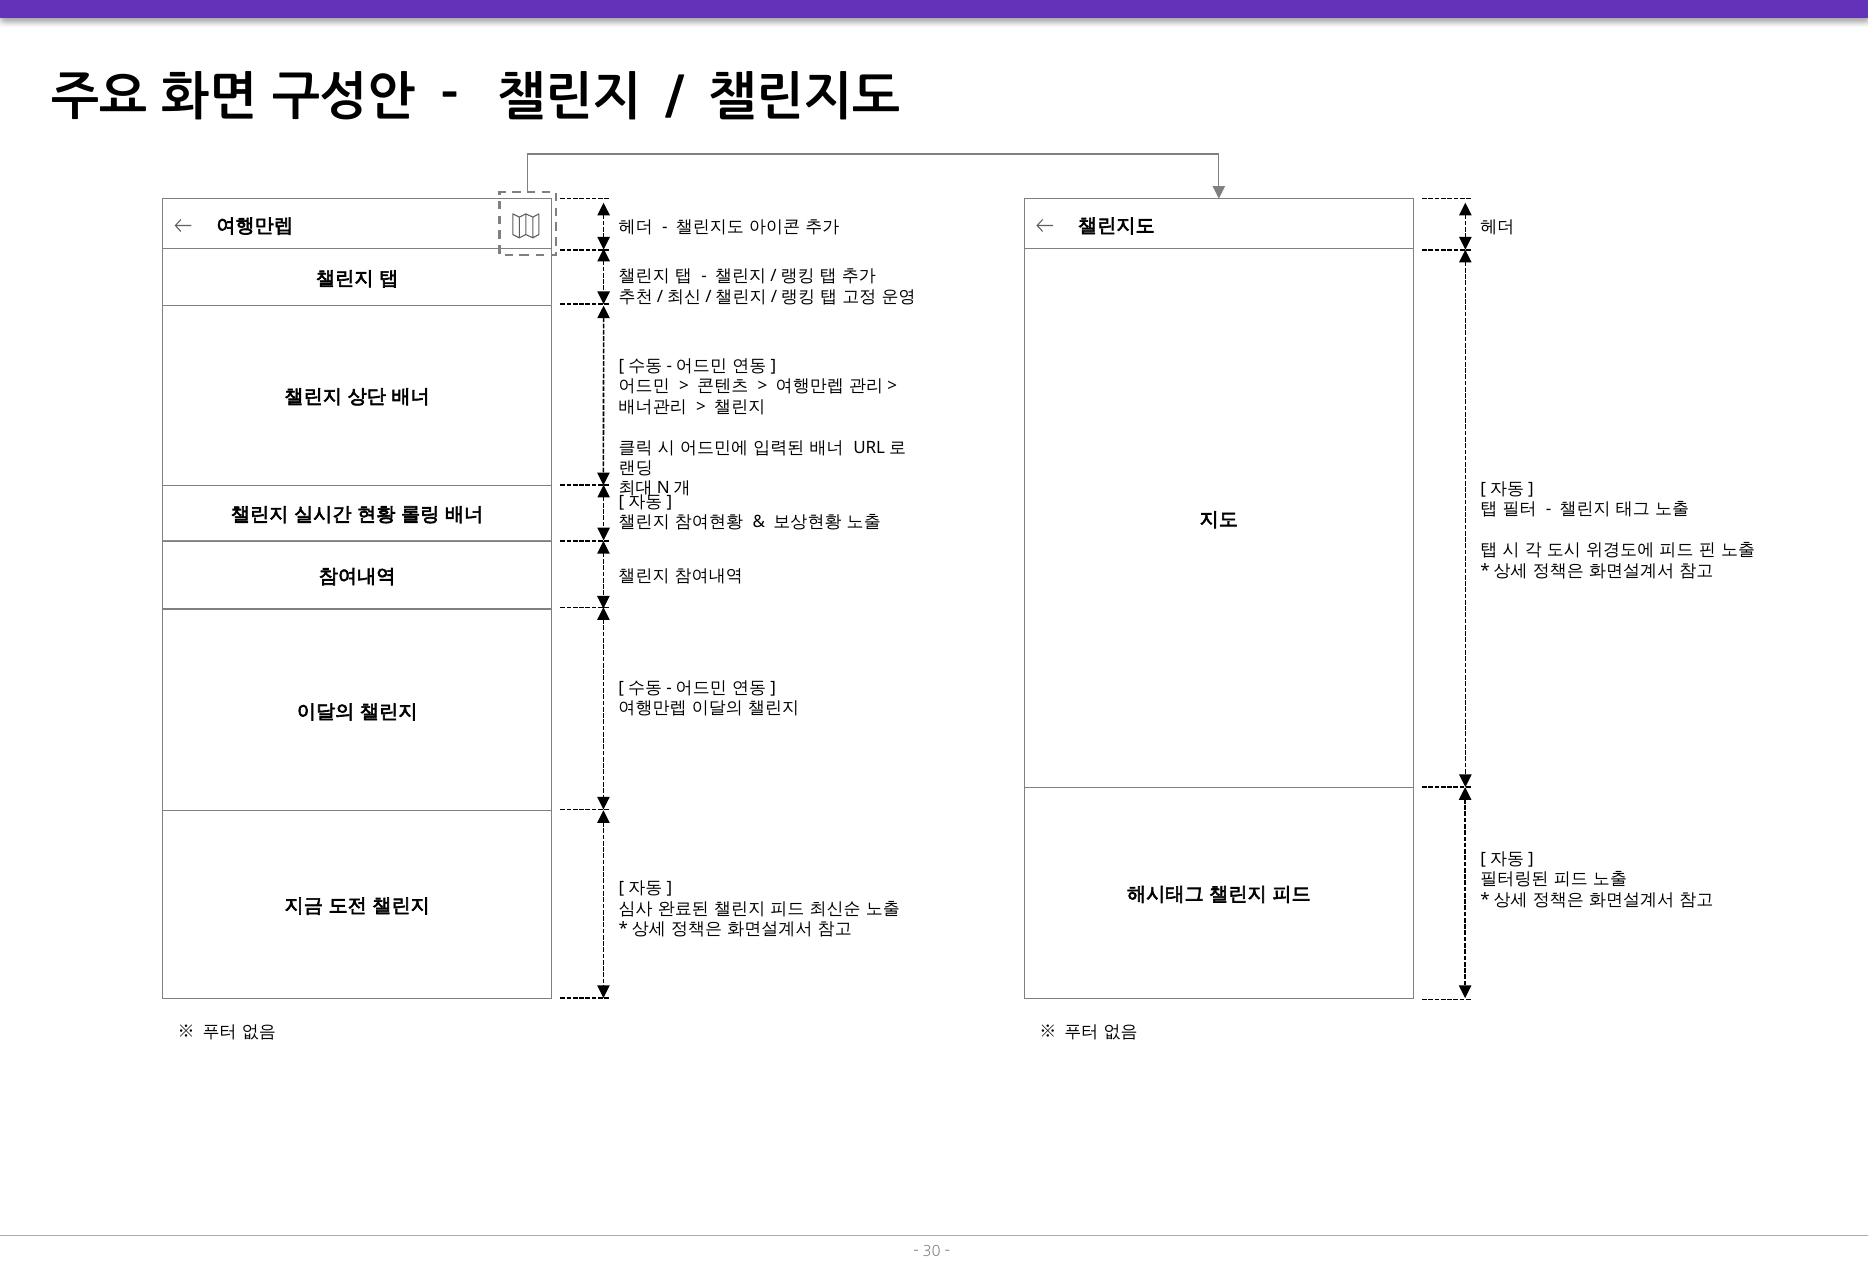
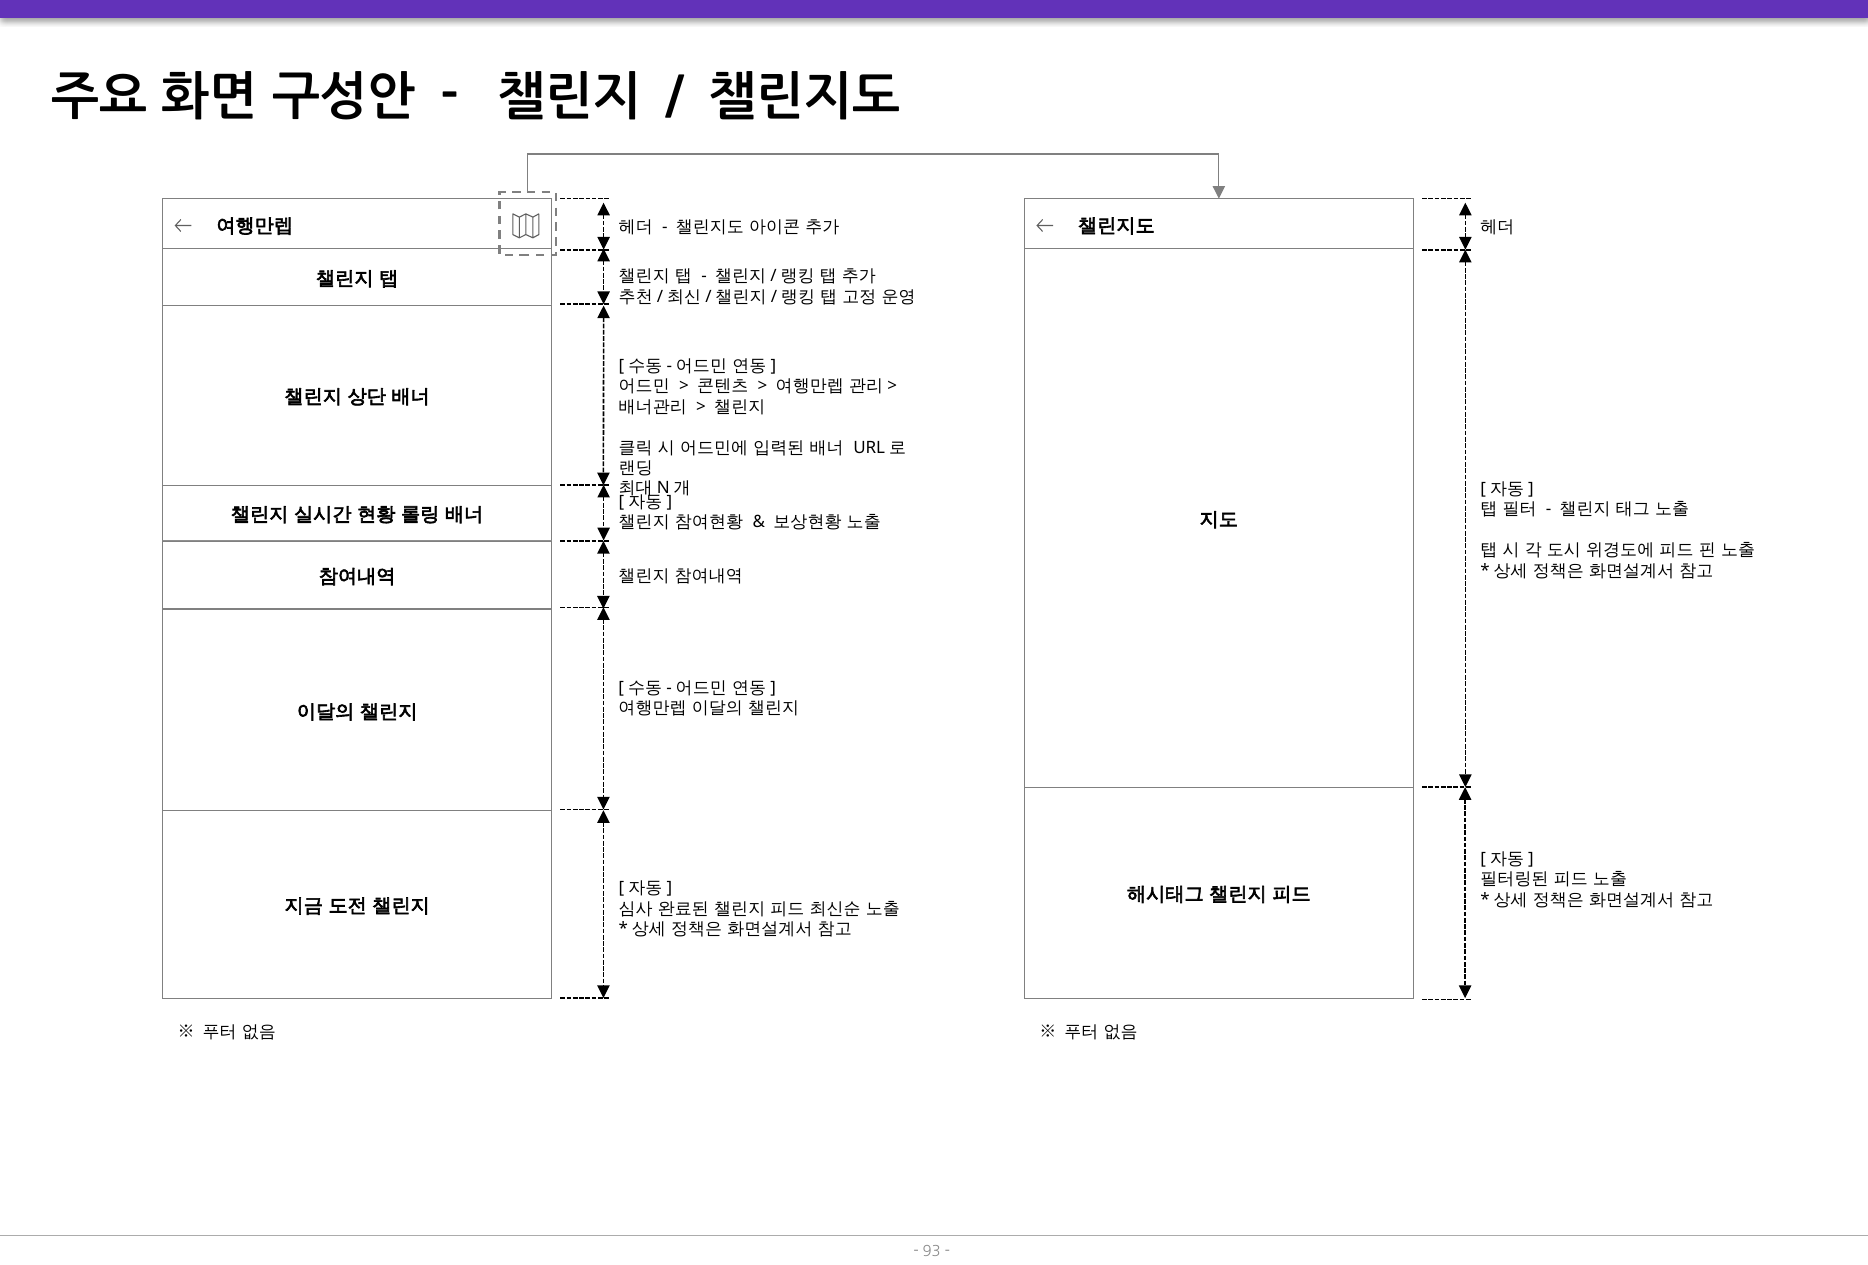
30: 30 -> 93 (932, 1252)
